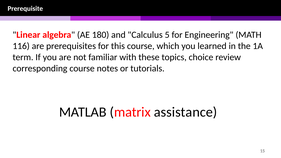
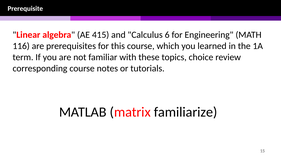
180: 180 -> 415 (101, 35)
5: 5 -> 6 (167, 35)
assistance: assistance -> familiarize (186, 112)
